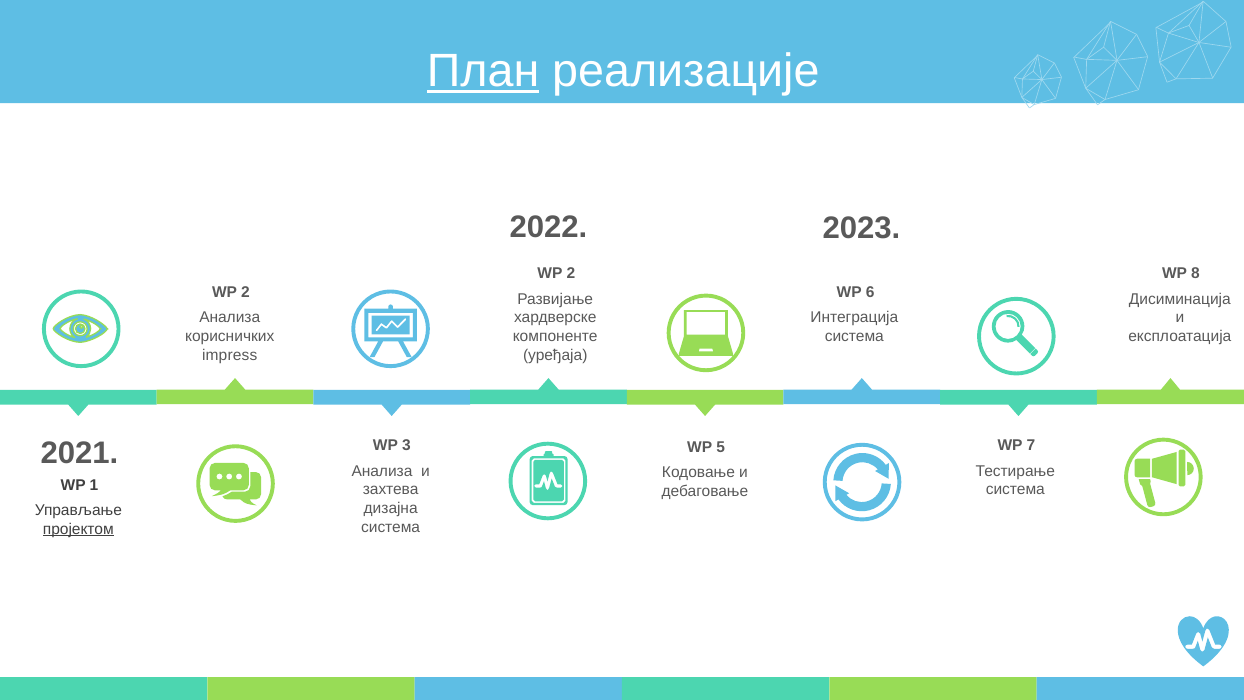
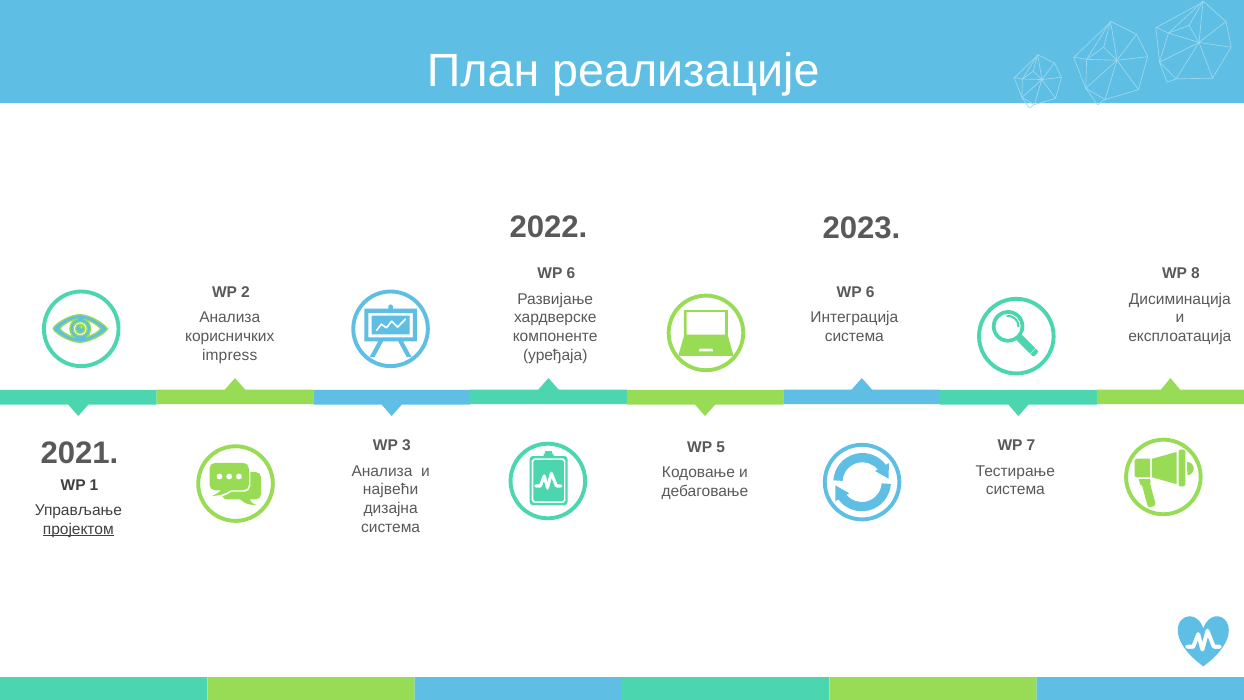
План underline: present -> none (483, 71)
2: 2 -> 6 (571, 274)
захтева: захтева -> највећи (391, 490)
